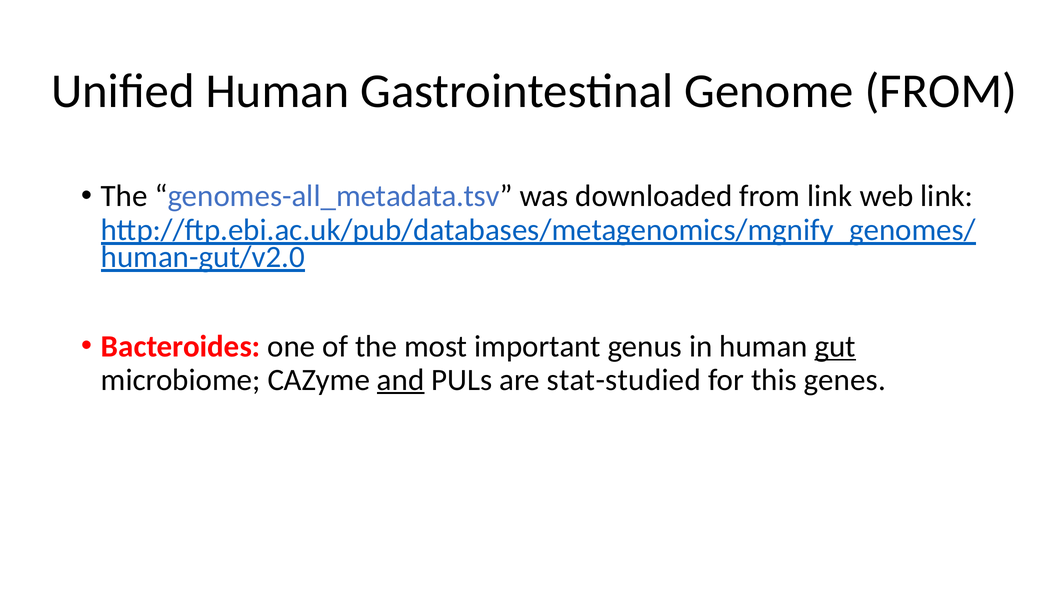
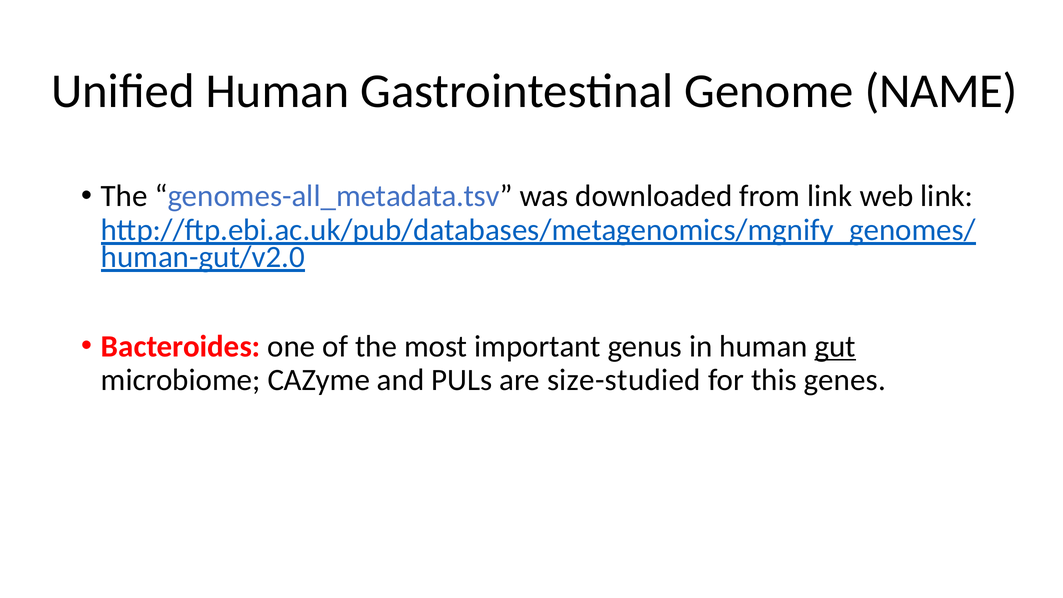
Genome FROM: FROM -> NAME (941, 91)
and underline: present -> none (401, 380)
stat-studied: stat-studied -> size-studied (624, 380)
